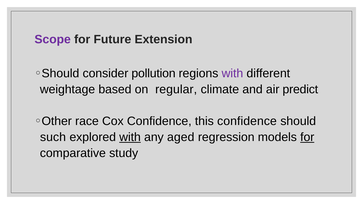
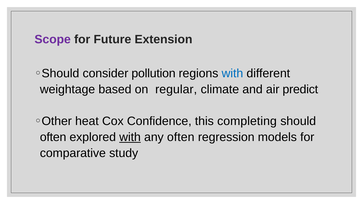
with colour: purple -> blue (232, 74)
race: race -> heat (87, 121)
this confidence: confidence -> completing (247, 121)
such: such -> often (53, 137)
any aged: aged -> often (181, 137)
for underline: present -> none (307, 137)
